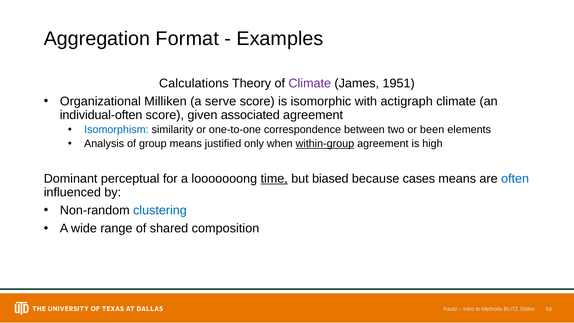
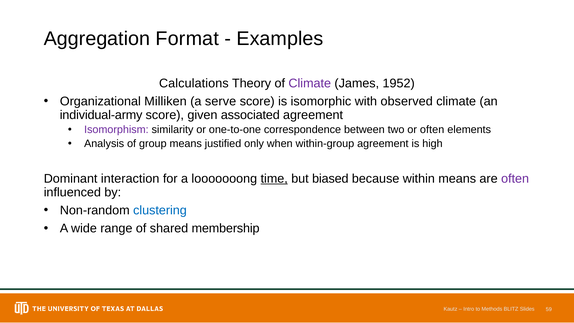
1951: 1951 -> 1952 (399, 83)
actigraph: actigraph -> observed (407, 101)
individual-often: individual-often -> individual-army (101, 115)
Isomorphism colour: blue -> purple (116, 130)
or been: been -> often (432, 130)
within-group underline: present -> none (325, 144)
perceptual: perceptual -> interaction (130, 179)
cases: cases -> within (419, 179)
often colour: blue -> purple (515, 179)
composition: composition -> membership (226, 228)
